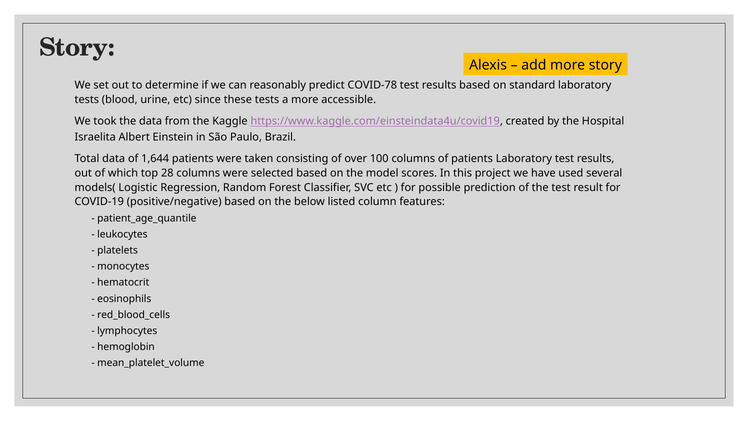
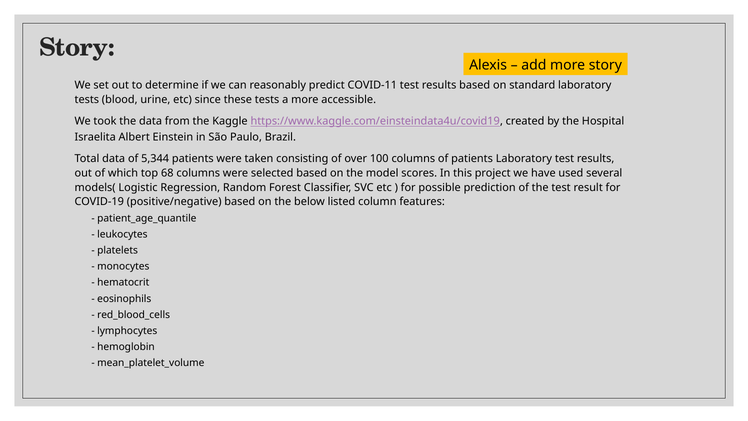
COVID-78: COVID-78 -> COVID-11 (372, 85)
1,644: 1,644 -> 5,344 (155, 159)
28: 28 -> 68 (167, 173)
